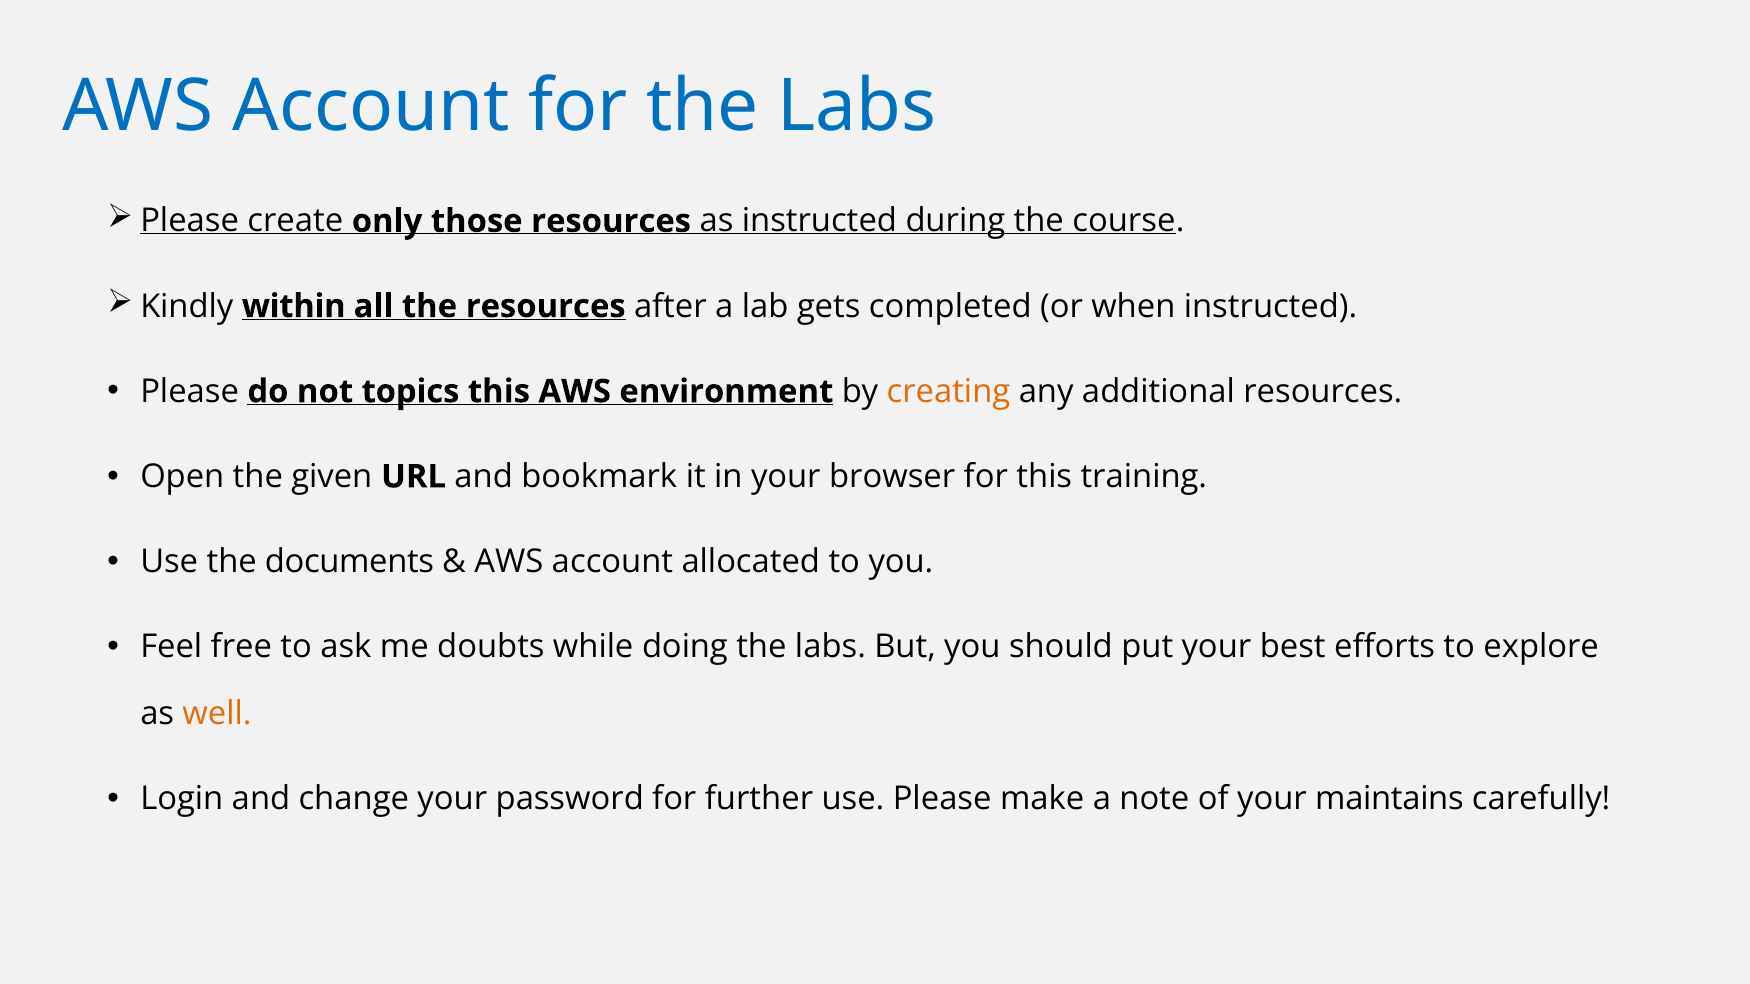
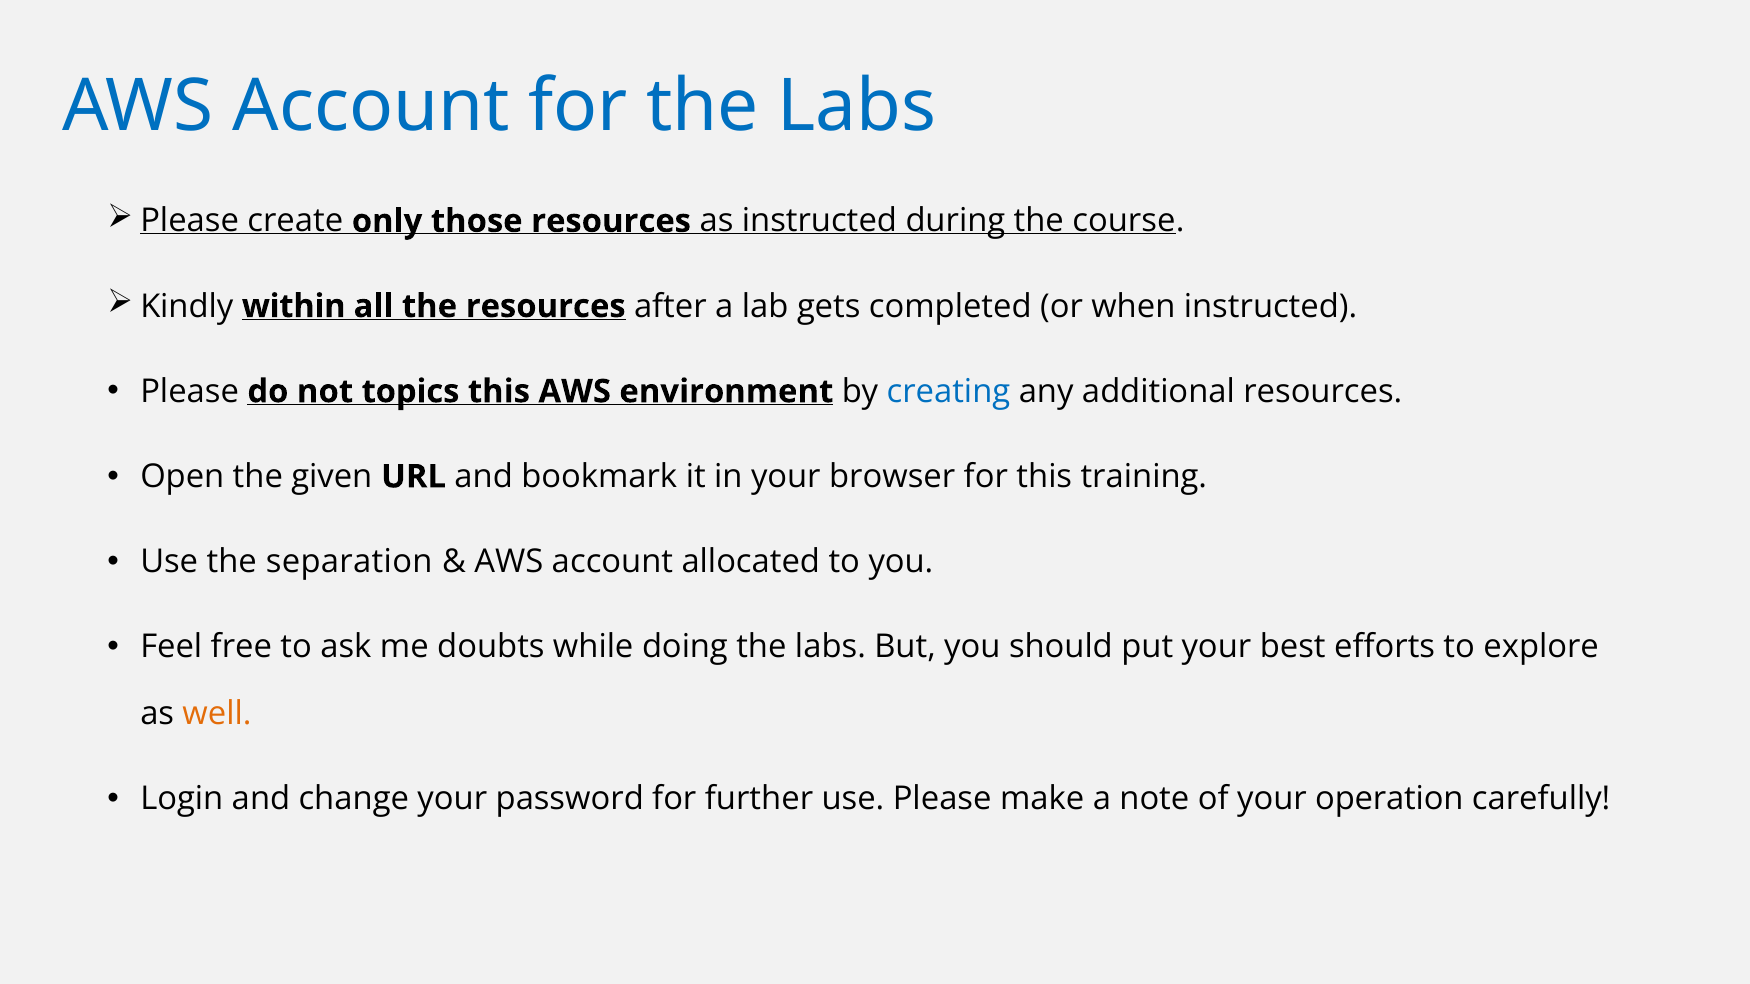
creating colour: orange -> blue (948, 392)
documents: documents -> separation (349, 562)
maintains: maintains -> operation (1389, 799)
